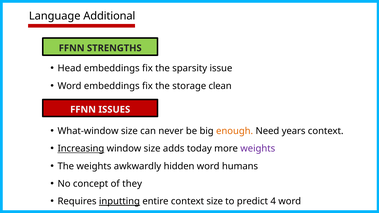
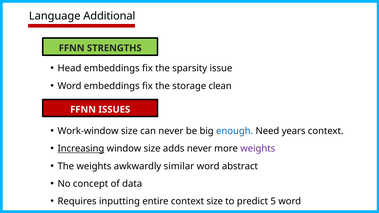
What-window: What-window -> Work-window (88, 131)
enough colour: orange -> blue (235, 131)
adds today: today -> never (199, 149)
hidden: hidden -> similar (179, 166)
humans: humans -> abstract (240, 166)
they: they -> data (132, 184)
inputting underline: present -> none (119, 201)
4: 4 -> 5 (273, 201)
